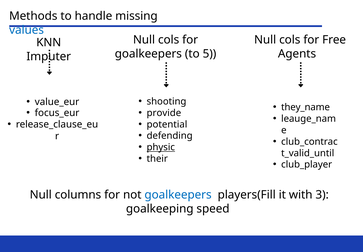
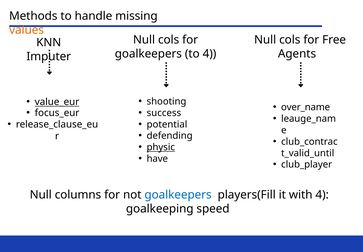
values colour: blue -> orange (27, 30)
to 5: 5 -> 4 (209, 54)
value_eur underline: none -> present (57, 102)
they_name: they_name -> over_name (306, 107)
provide: provide -> success (164, 113)
their: their -> have (157, 159)
with 3: 3 -> 4 (322, 195)
